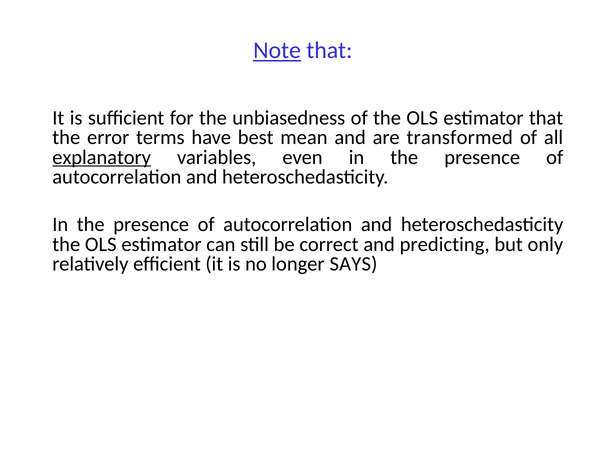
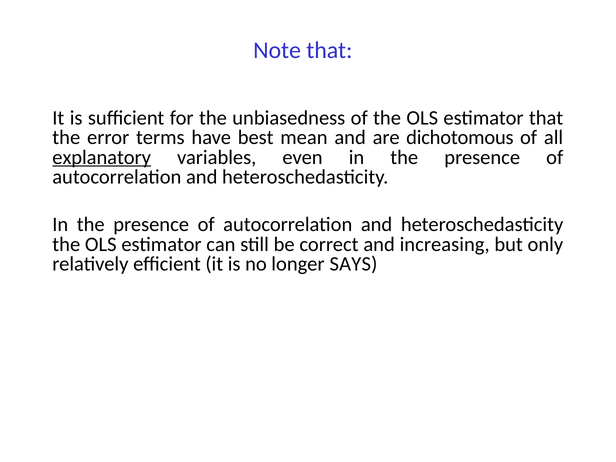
Note underline: present -> none (277, 50)
transformed: transformed -> dichotomous (460, 138)
predicting: predicting -> increasing (445, 244)
